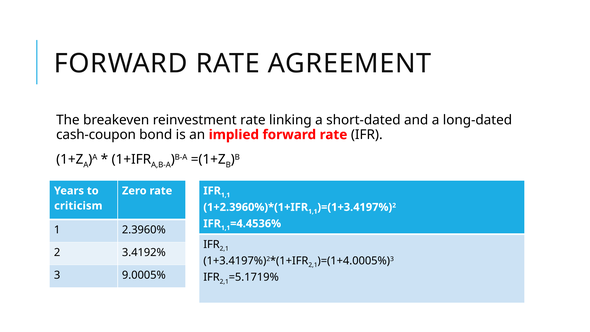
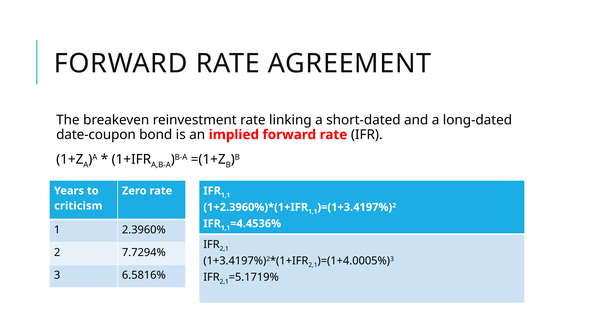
cash-coupon: cash-coupon -> date-coupon (96, 135)
3.4192%: 3.4192% -> 7.7294% (144, 252)
9.0005%: 9.0005% -> 6.5816% (144, 275)
